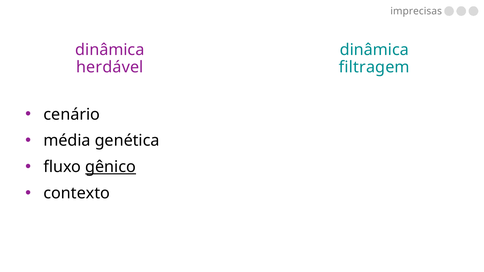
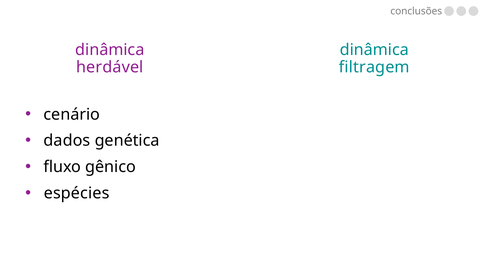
imprecisas: imprecisas -> conclusões (416, 11)
média: média -> dados (67, 141)
gênico underline: present -> none (111, 167)
contexto: contexto -> espécies (77, 193)
